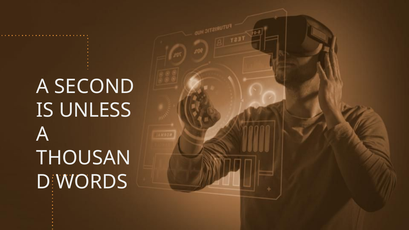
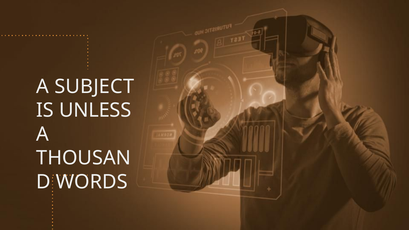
SECOND: SECOND -> SUBJECT (94, 86)
